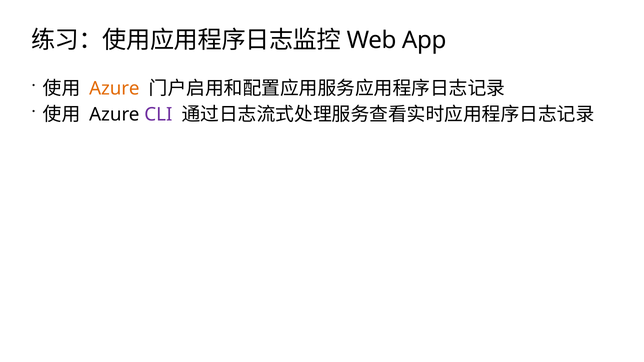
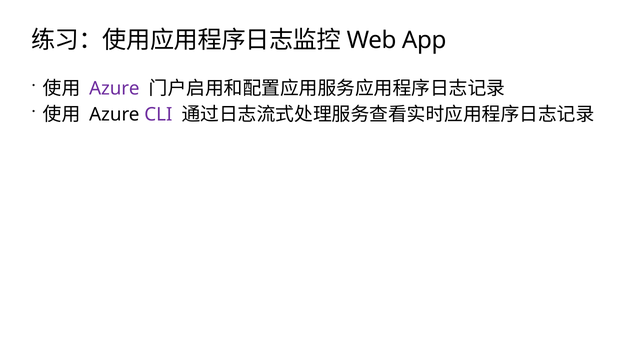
Azure colour: orange -> purple (114, 88)
